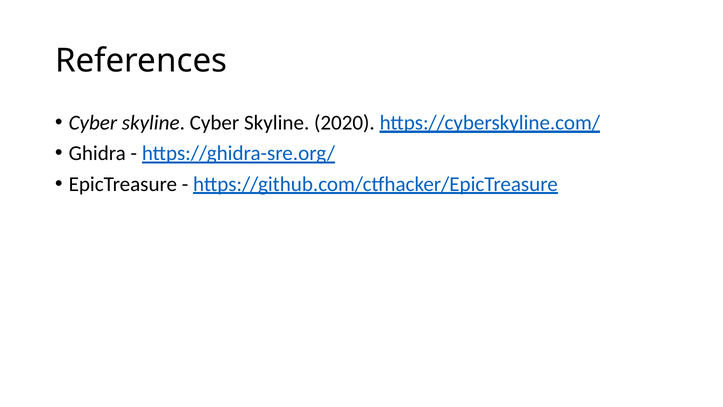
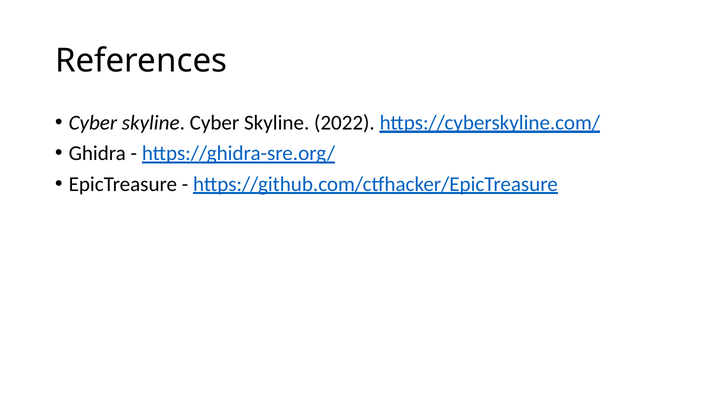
2020: 2020 -> 2022 (344, 123)
